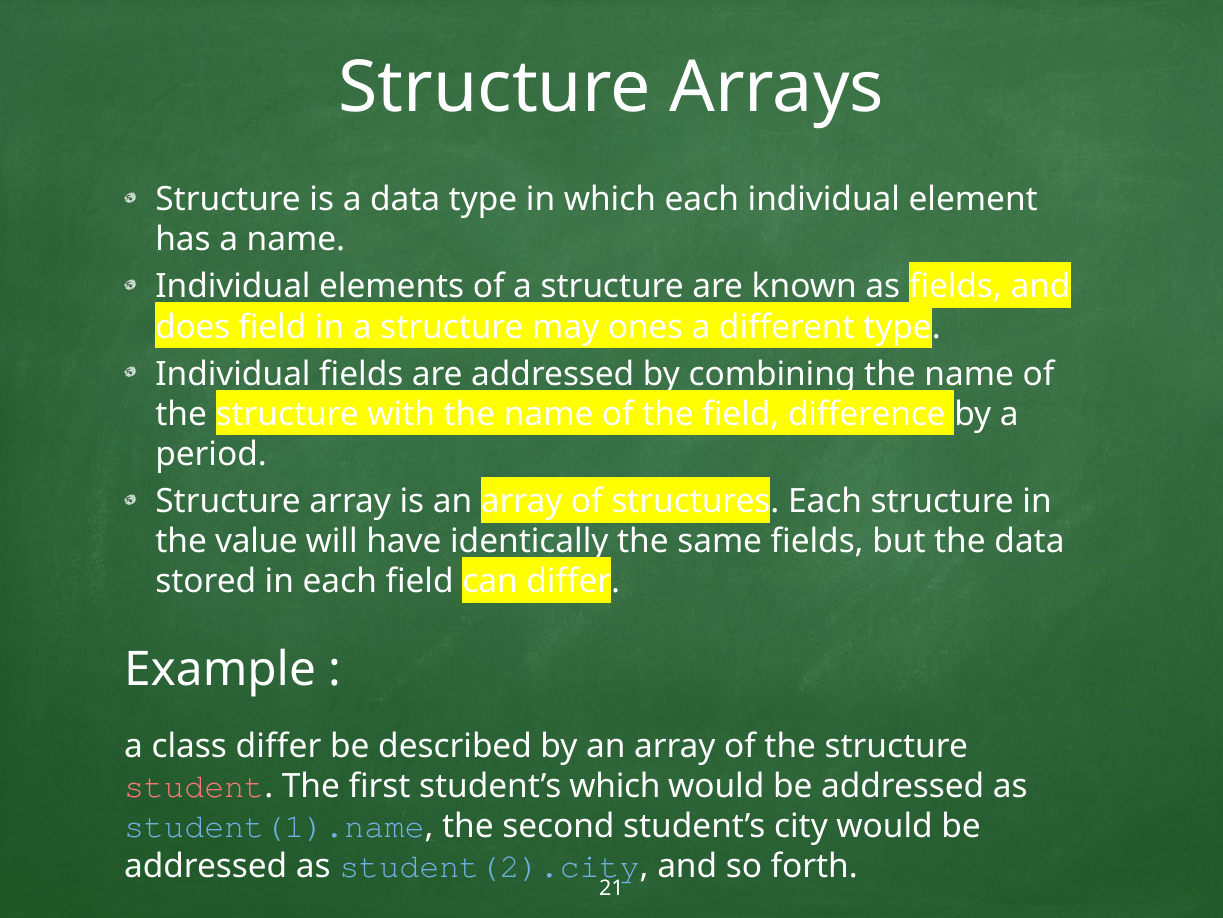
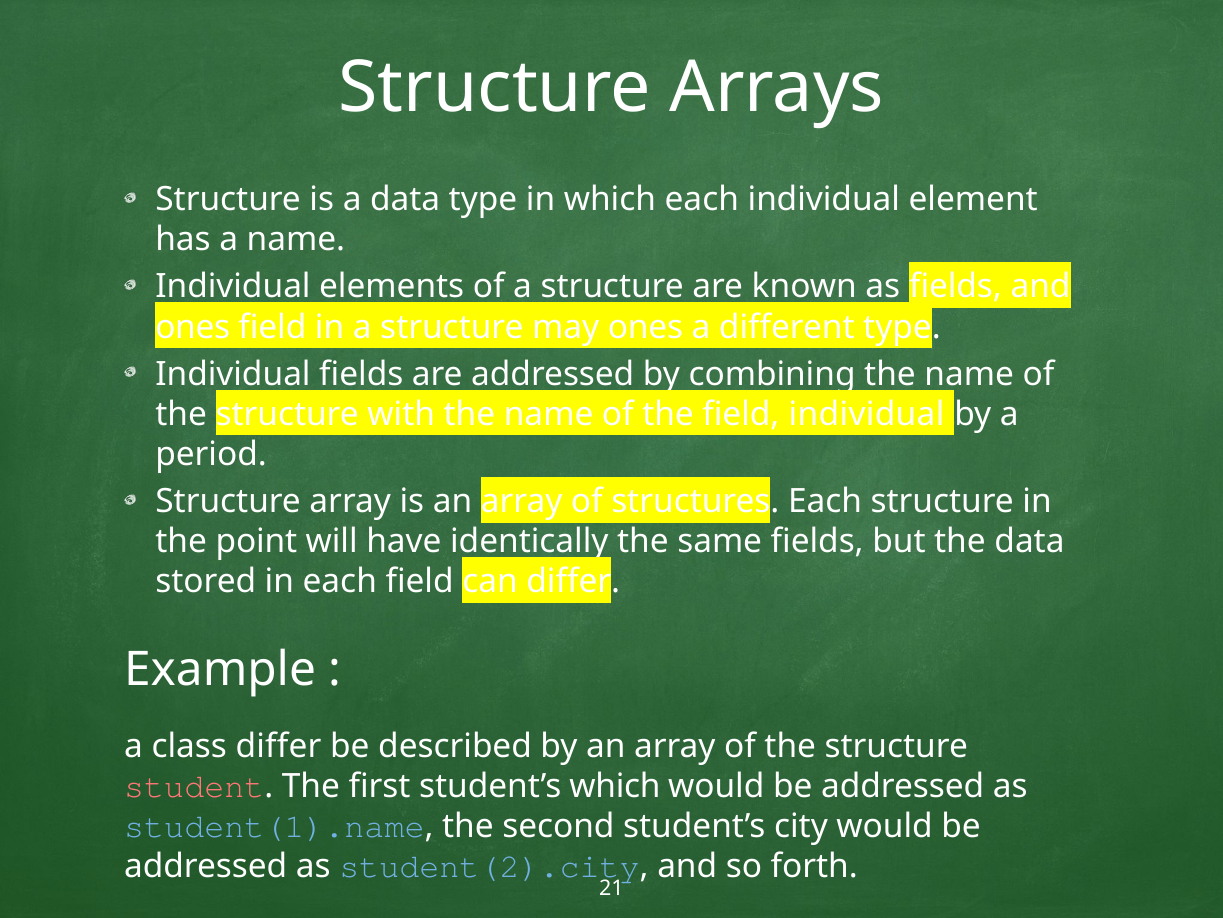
does: does -> ones (193, 327)
field difference: difference -> individual (867, 414)
value: value -> point (256, 541)
